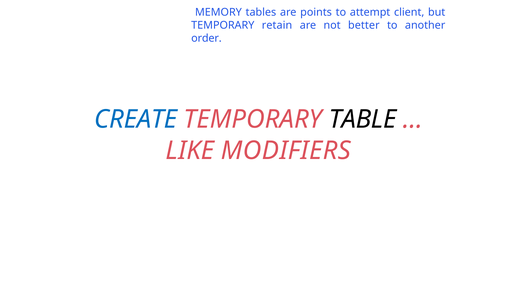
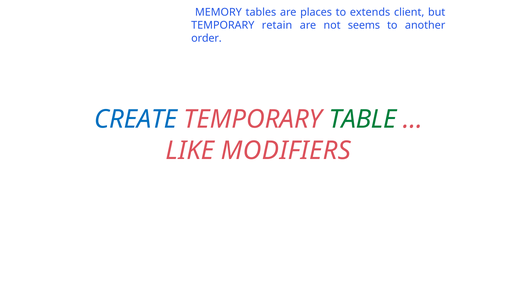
points: points -> places (316, 12)
attempt: attempt -> extends (370, 12)
better: better -> seems (364, 25)
TABLE colour: black -> green (363, 119)
